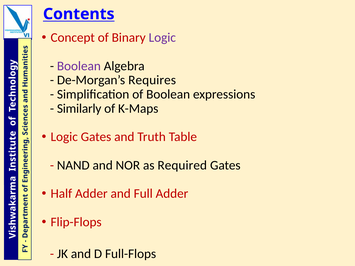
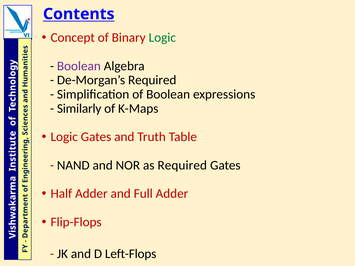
Logic colour: purple -> green (162, 38)
De-Morgan’s Requires: Requires -> Required (152, 80)
Full-Flops: Full-Flops -> Left-Flops (131, 254)
